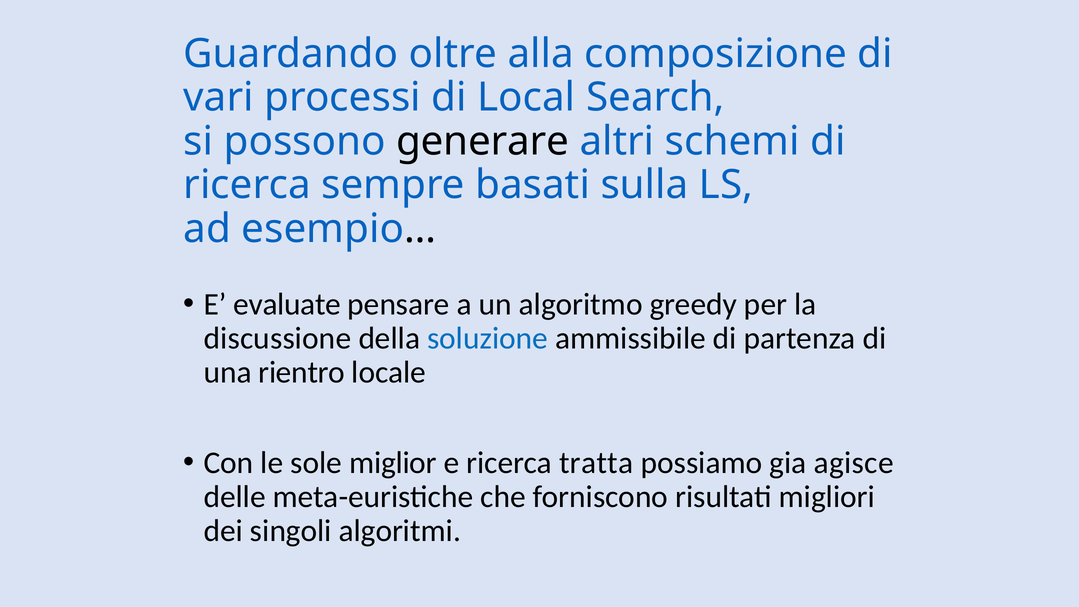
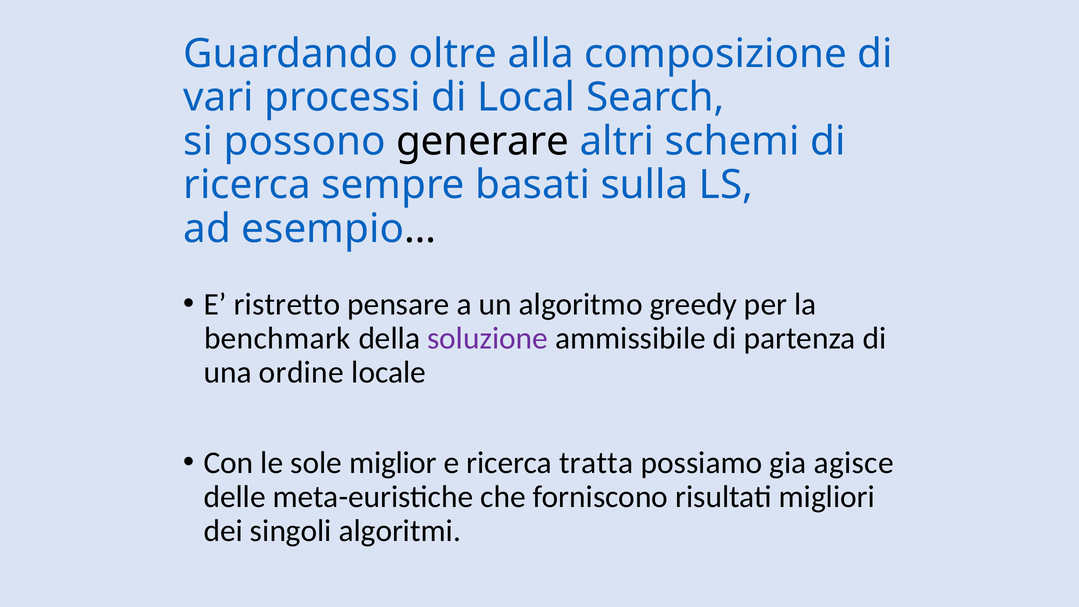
evaluate: evaluate -> ristretto (287, 304)
discussione: discussione -> benchmark (277, 338)
soluzione colour: blue -> purple (488, 338)
rientro: rientro -> ordine (301, 372)
